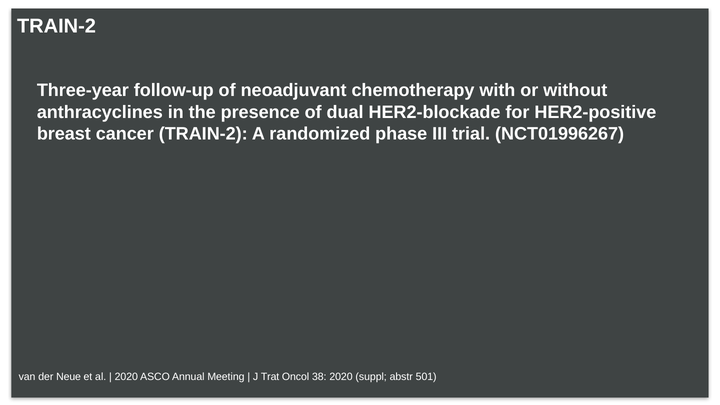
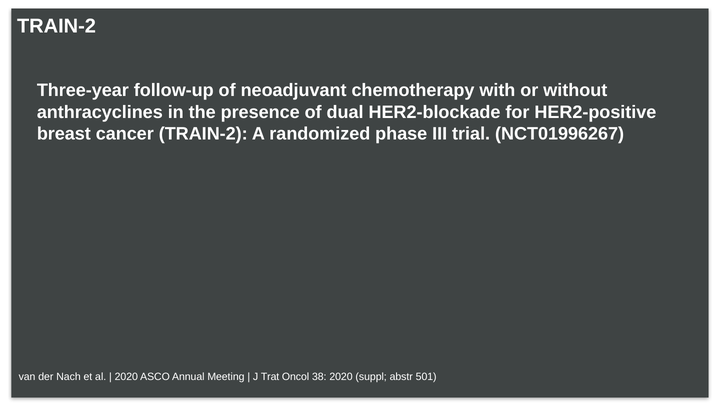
Neue: Neue -> Nach (69, 377)
